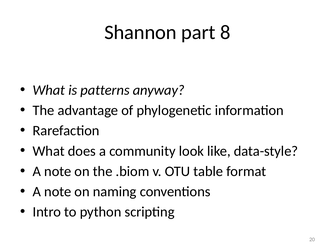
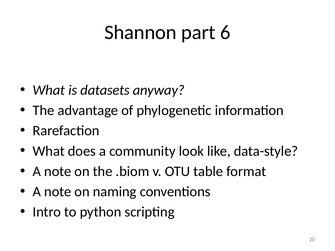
8: 8 -> 6 (225, 32)
patterns: patterns -> datasets (105, 90)
